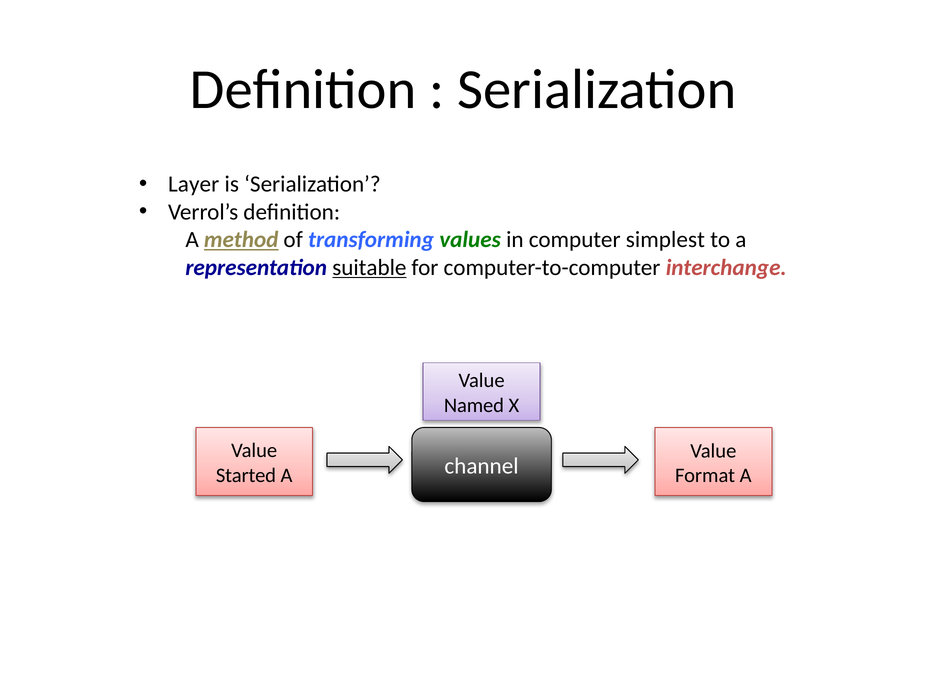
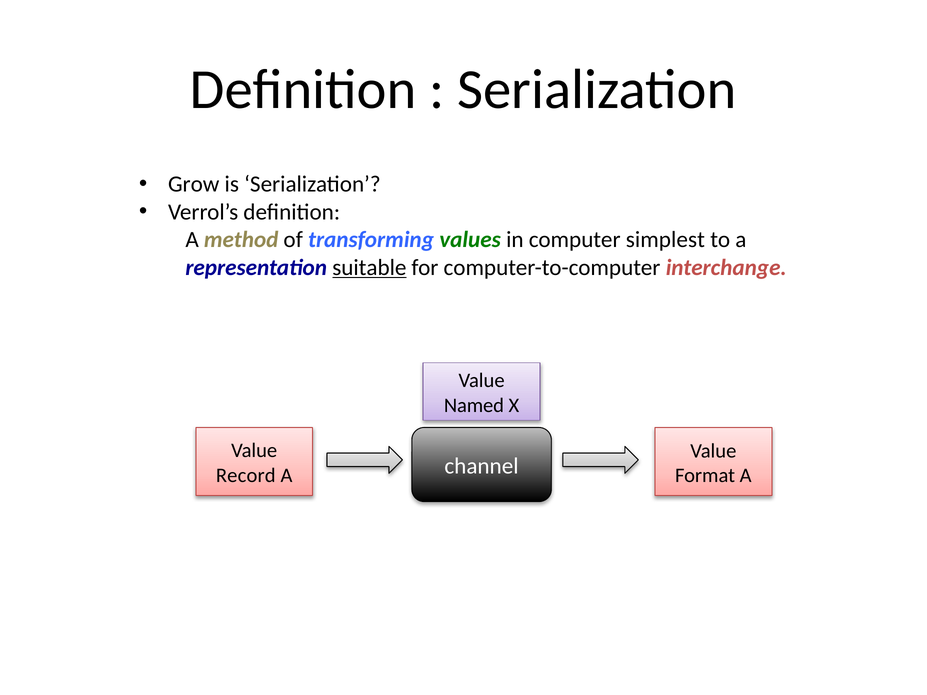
Layer: Layer -> Grow (194, 184)
method underline: present -> none (241, 240)
Started: Started -> Record (246, 475)
